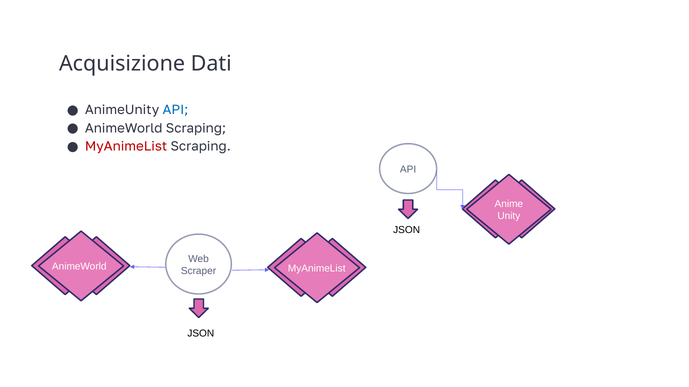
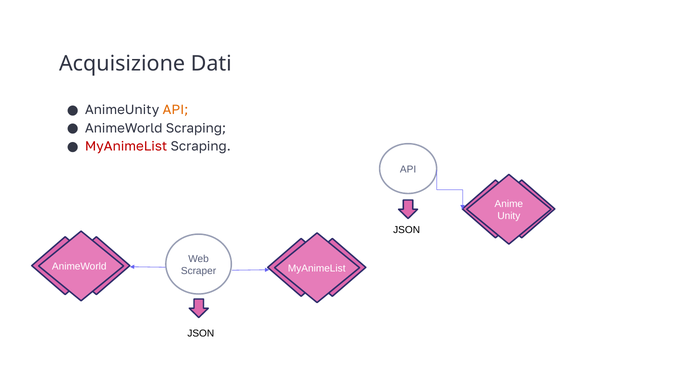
API colour: blue -> orange (175, 110)
